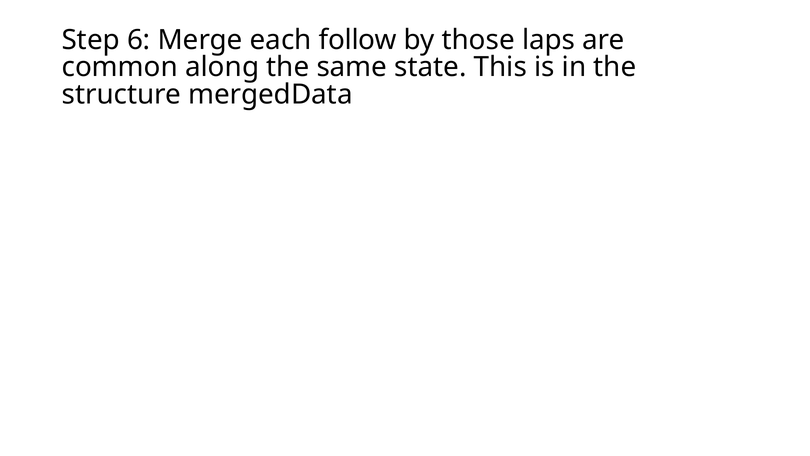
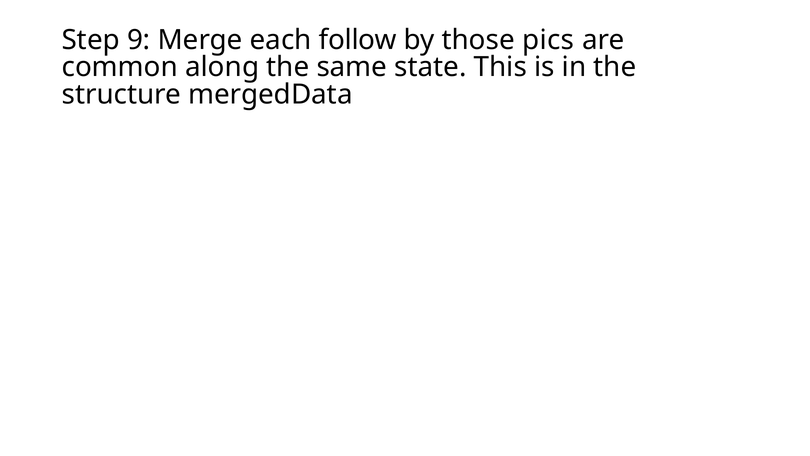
6: 6 -> 9 (139, 40)
laps: laps -> pics (548, 40)
